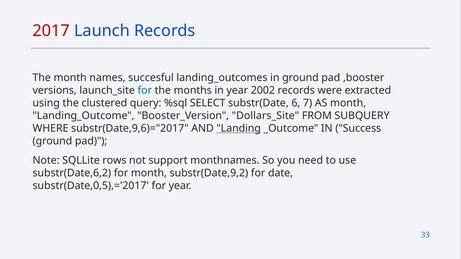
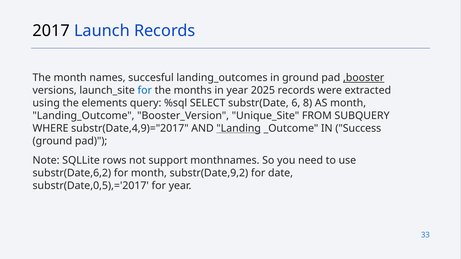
2017 colour: red -> black (51, 31)
,booster underline: none -> present (364, 78)
2002: 2002 -> 2025 (263, 90)
clustered: clustered -> elements (104, 103)
7: 7 -> 8 (308, 103)
Dollars_Site: Dollars_Site -> Unique_Site (265, 116)
substr(Date,9,6)="2017: substr(Date,9,6)="2017 -> substr(Date,4,9)="2017 (130, 128)
